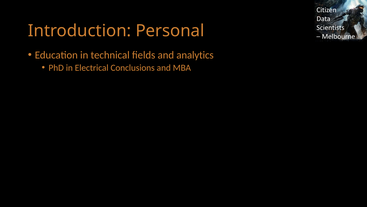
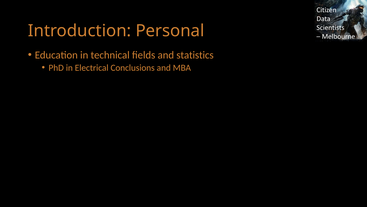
analytics: analytics -> statistics (195, 55)
